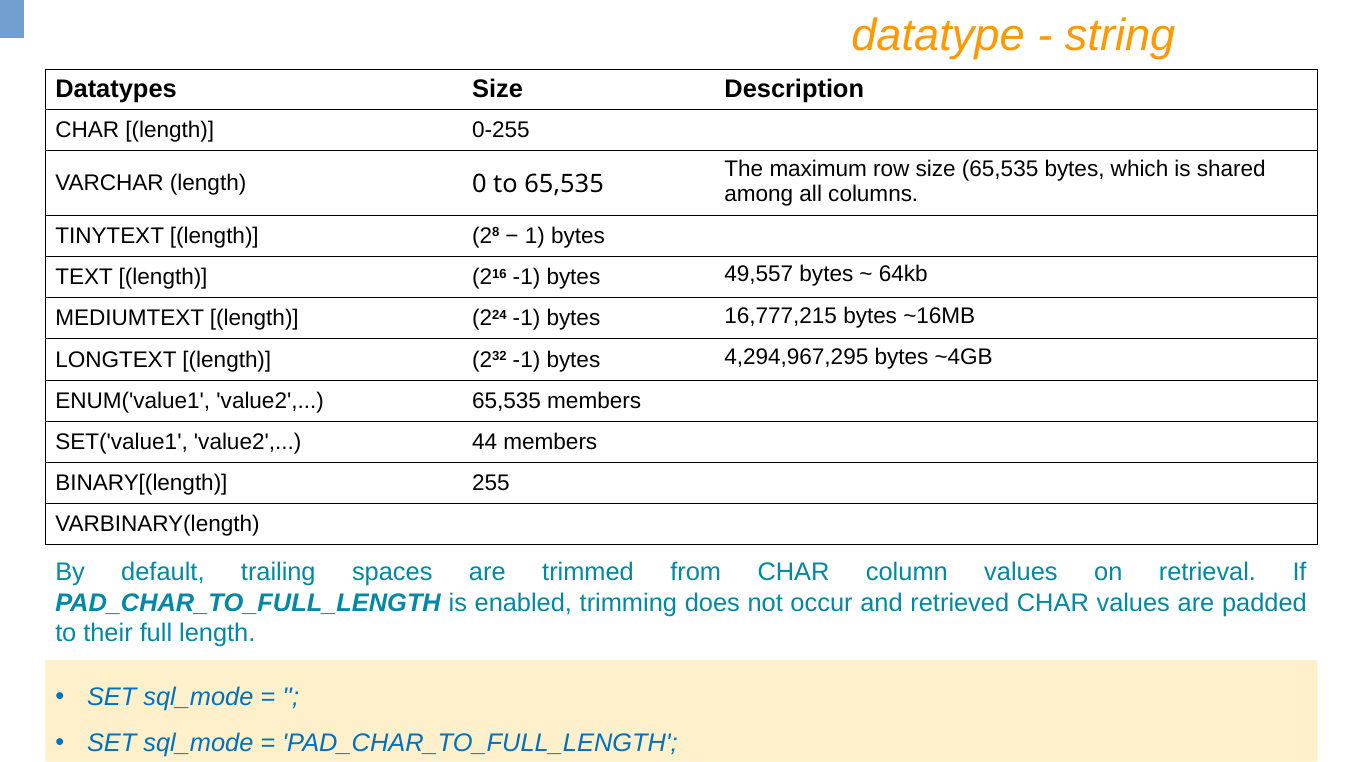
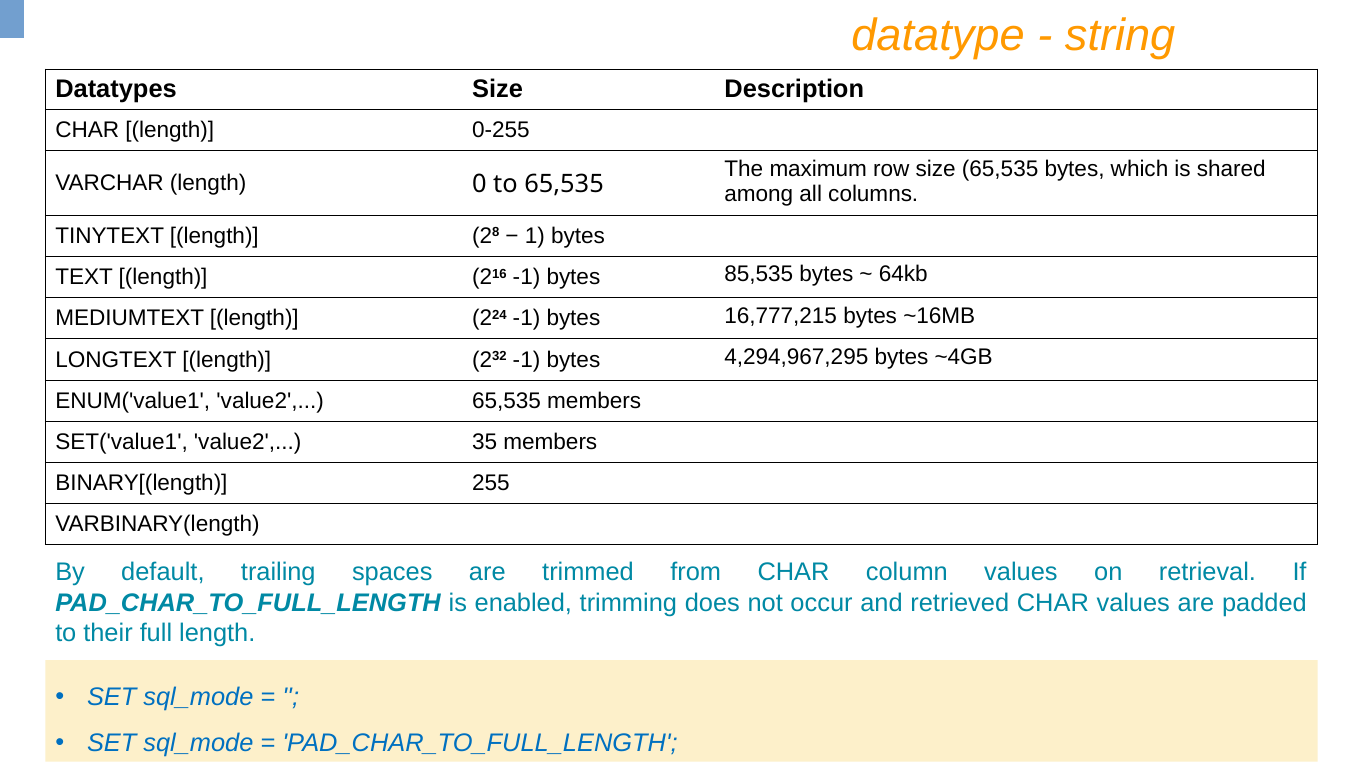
49,557: 49,557 -> 85,535 (759, 274)
44: 44 -> 35 (485, 442)
